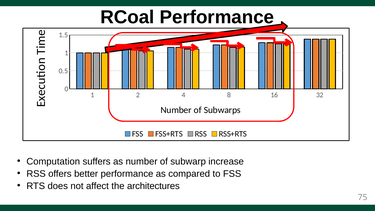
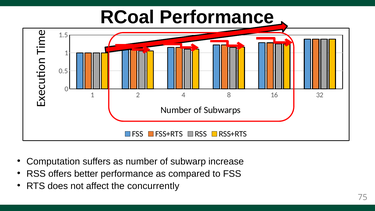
architectures: architectures -> concurrently (153, 186)
